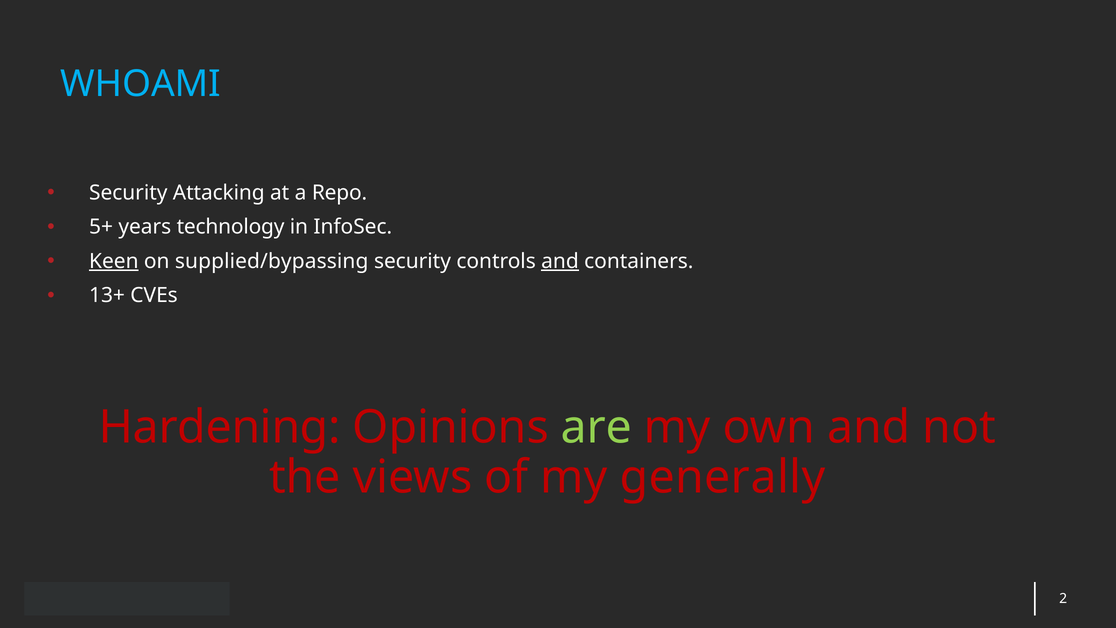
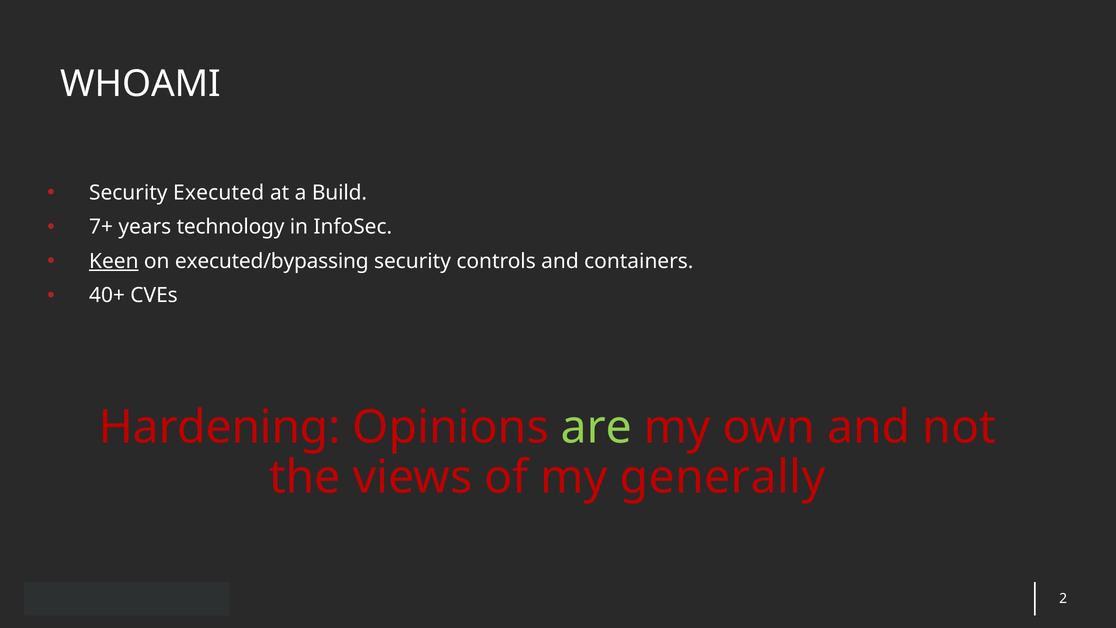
WHOAMI colour: light blue -> white (141, 84)
Attacking: Attacking -> Executed (219, 193)
Repo: Repo -> Build (339, 193)
5+: 5+ -> 7+ (101, 227)
supplied/bypassing: supplied/bypassing -> executed/bypassing (272, 261)
and underline: present -> none (560, 261)
13+: 13+ -> 40+ (107, 295)
